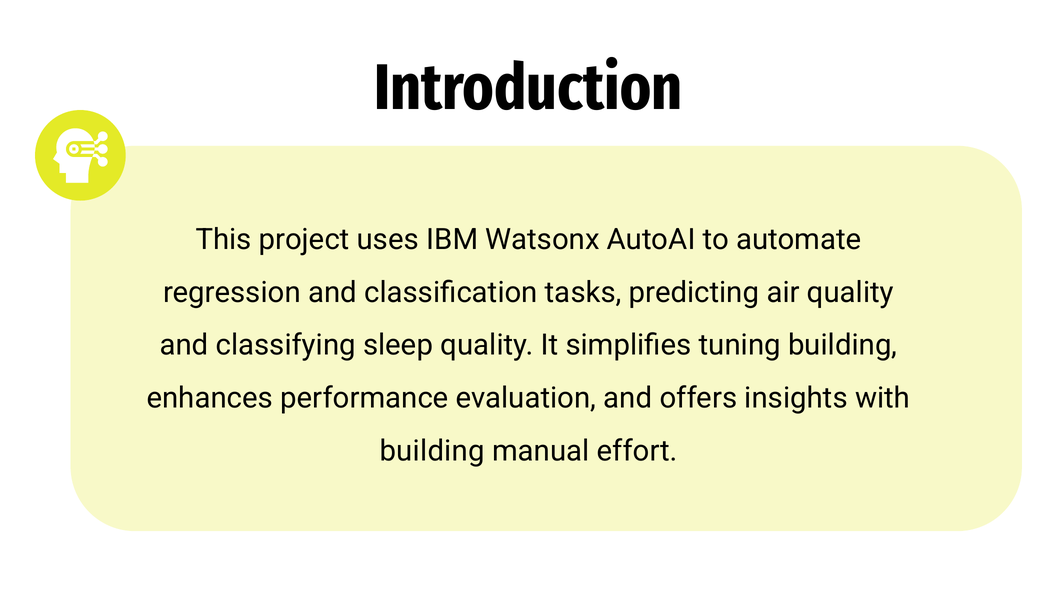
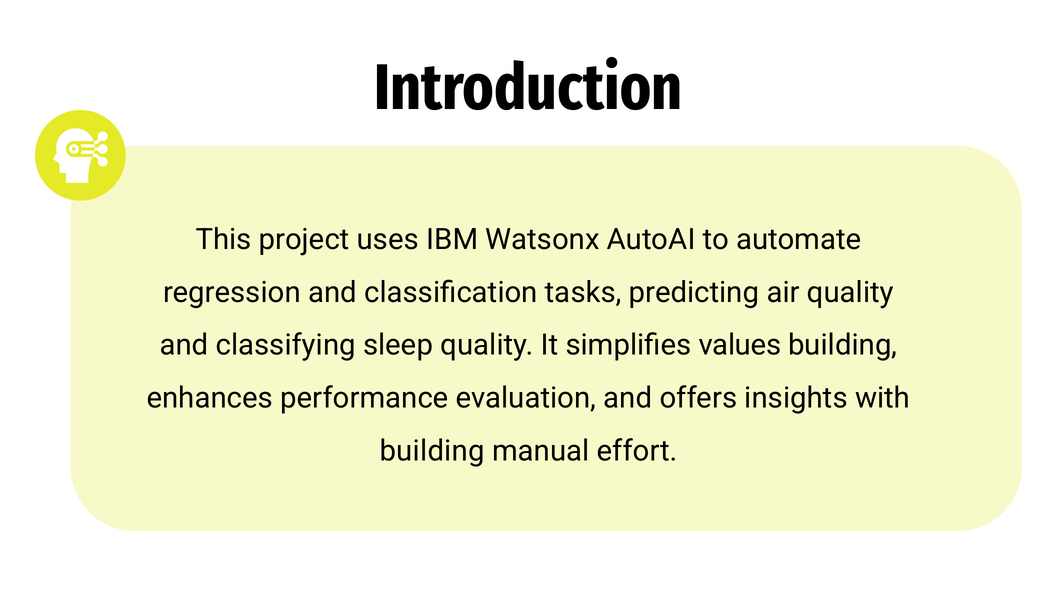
tuning: tuning -> values (740, 346)
